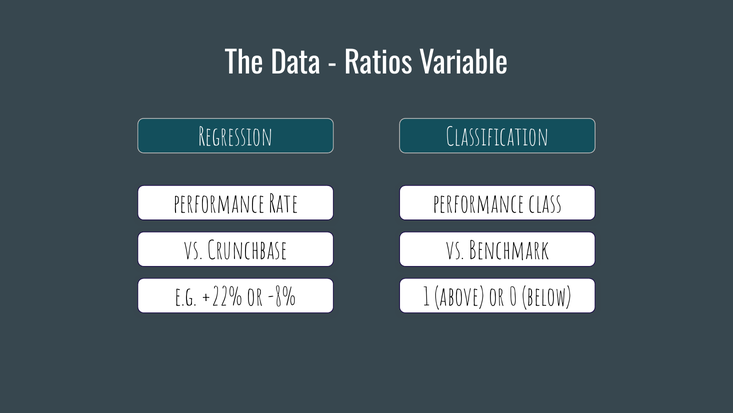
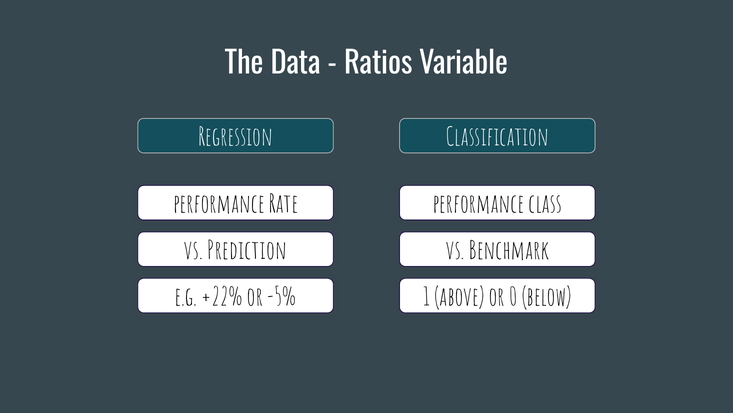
Crunchbase: Crunchbase -> Prediction (247, 251)
-8%: -8% -> -5% (282, 297)
